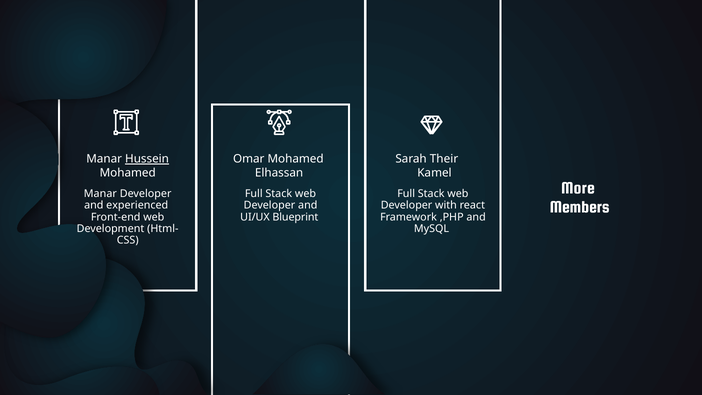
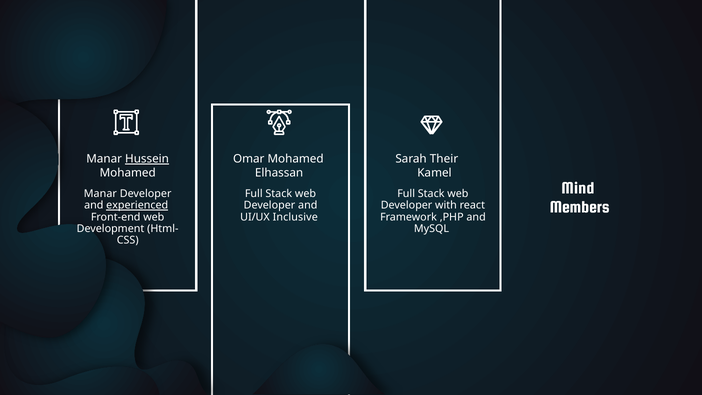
More: More -> Mind (578, 188)
experienced underline: none -> present (137, 205)
Blueprint: Blueprint -> Inclusive (295, 217)
